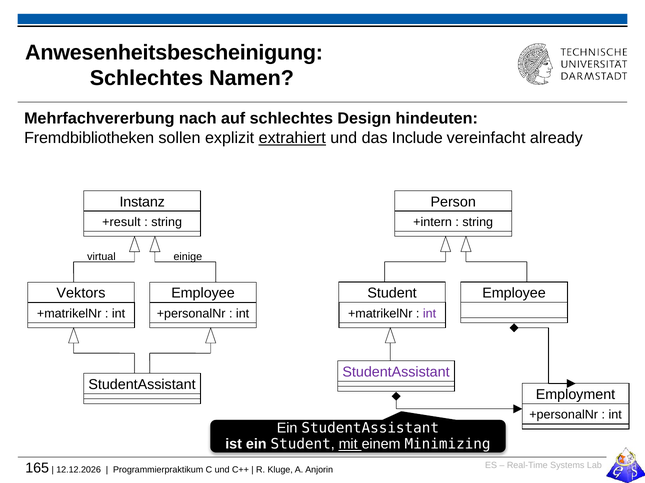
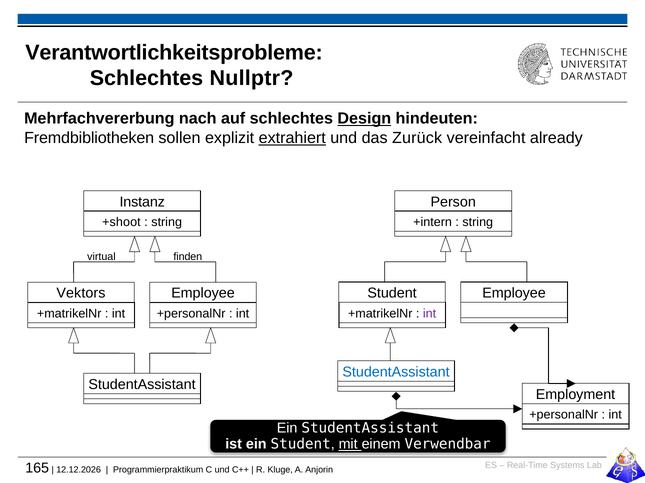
Anwesenheitsbescheinigung: Anwesenheitsbescheinigung -> Verantwortlichkeitsprobleme (174, 53)
Namen: Namen -> Nullptr (251, 78)
Design underline: none -> present (364, 119)
Include: Include -> Zurück (417, 138)
+result: +result -> +shoot (121, 222)
einige: einige -> finden (188, 257)
StudentAssistant colour: purple -> blue (396, 373)
Minimizing: Minimizing -> Verwendbar (448, 445)
